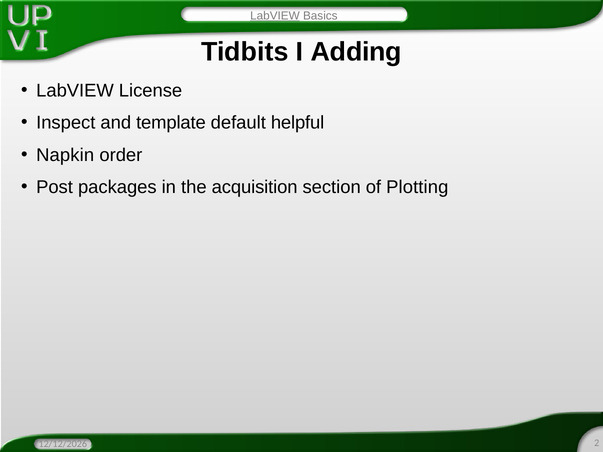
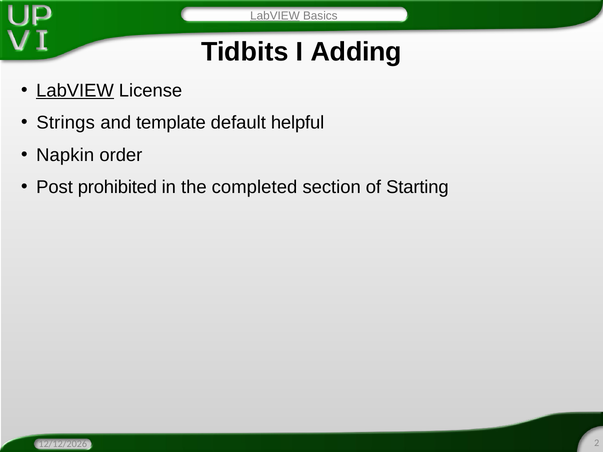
LabVIEW underline: none -> present (75, 91)
Inspect: Inspect -> Strings (66, 123)
packages: packages -> prohibited (117, 187)
acquisition: acquisition -> completed (255, 187)
Plotting: Plotting -> Starting (417, 187)
